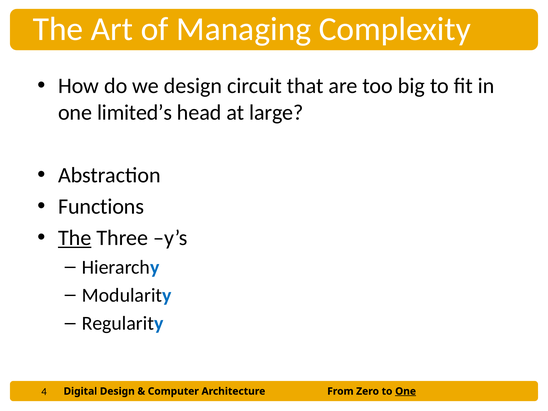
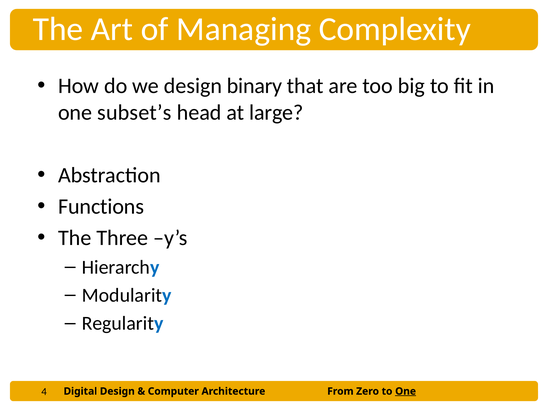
circuit: circuit -> binary (255, 86)
limited’s: limited’s -> subset’s (134, 113)
The underline: present -> none (75, 238)
